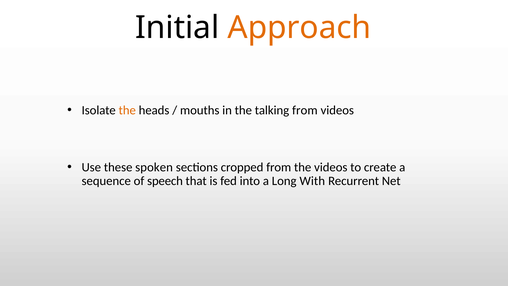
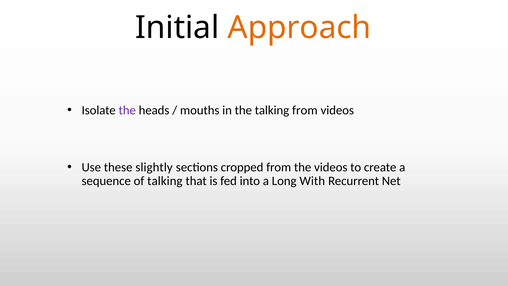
the colour: orange -> purple (127, 110)
spoken: spoken -> slightly (154, 167)
of speech: speech -> talking (165, 181)
